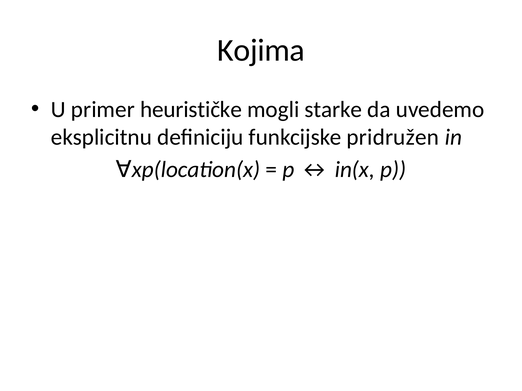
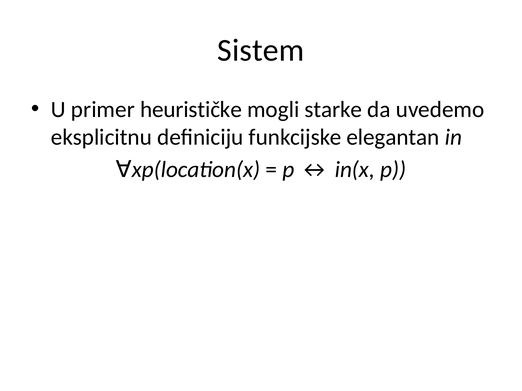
Kojima: Kojima -> Sistem (261, 51)
pridružen: pridružen -> elegantan (393, 137)
